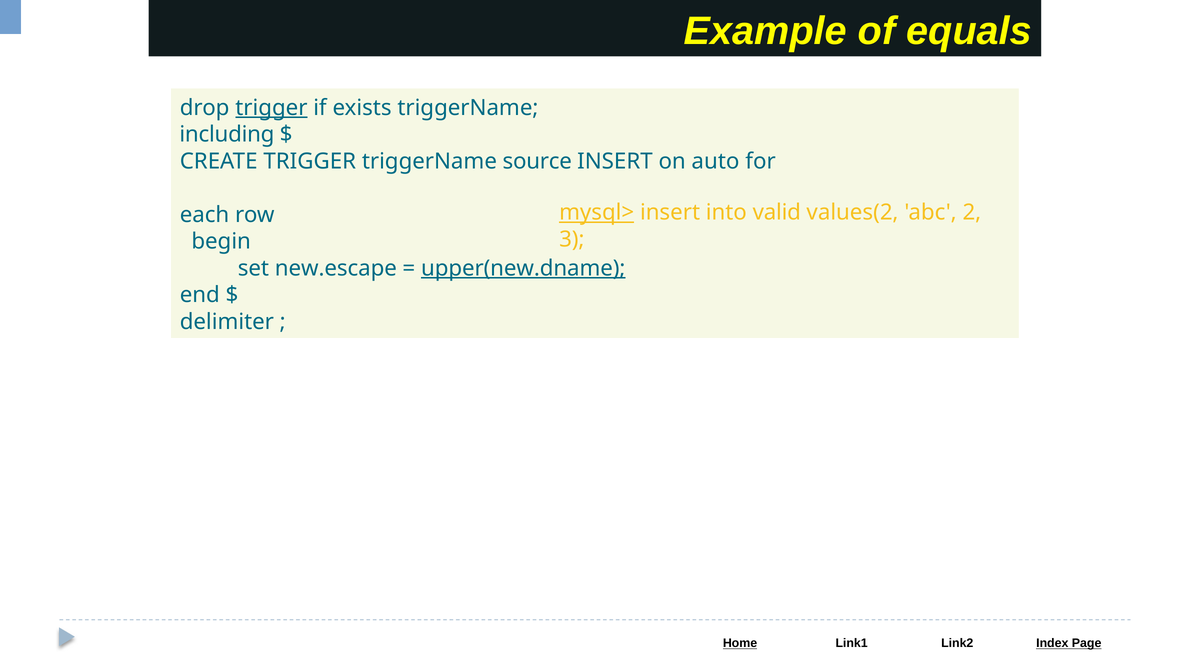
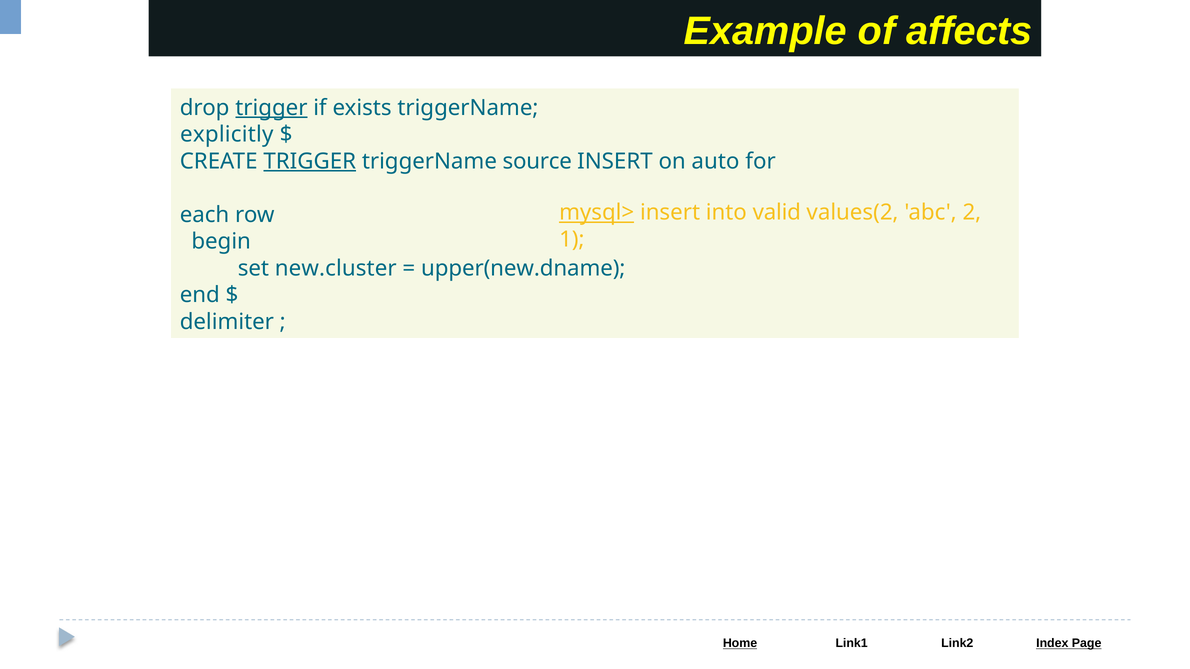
equals: equals -> affects (969, 31)
including: including -> explicitly (227, 135)
TRIGGER underline: none -> present (310, 161)
3: 3 -> 1 (572, 239)
new.escape: new.escape -> new.cluster (336, 268)
upper(new.dname underline: present -> none (523, 268)
